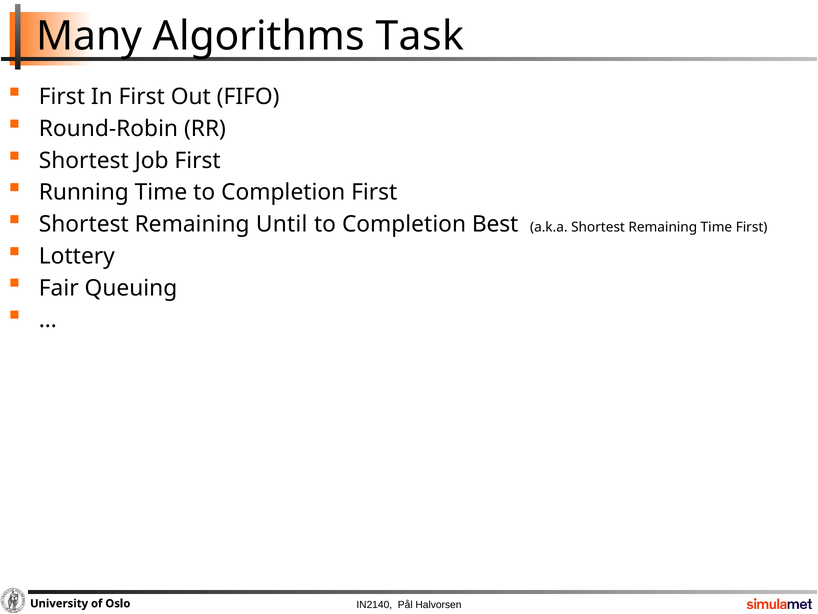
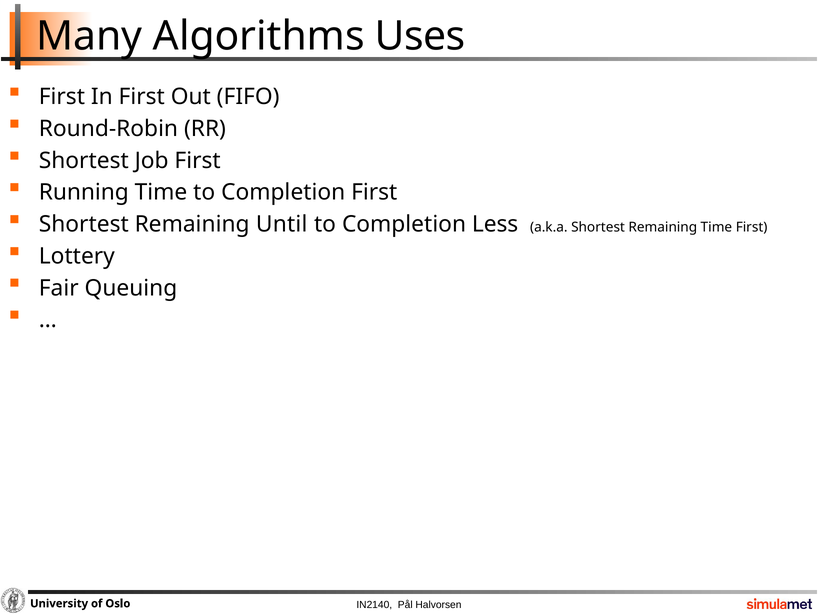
Task: Task -> Uses (420, 36)
Best: Best -> Less (495, 224)
